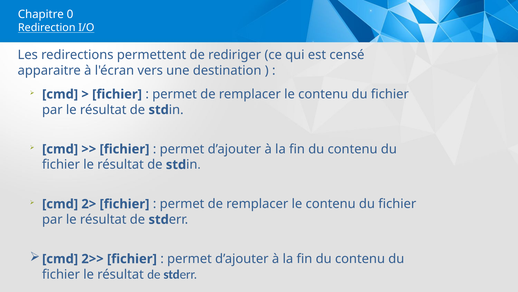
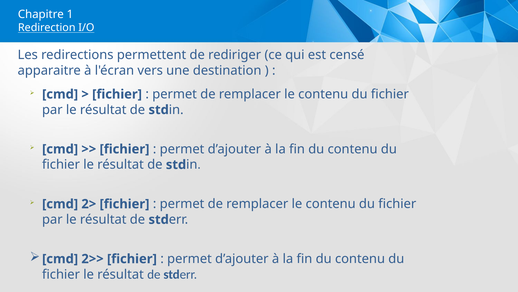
0: 0 -> 1 (70, 14)
